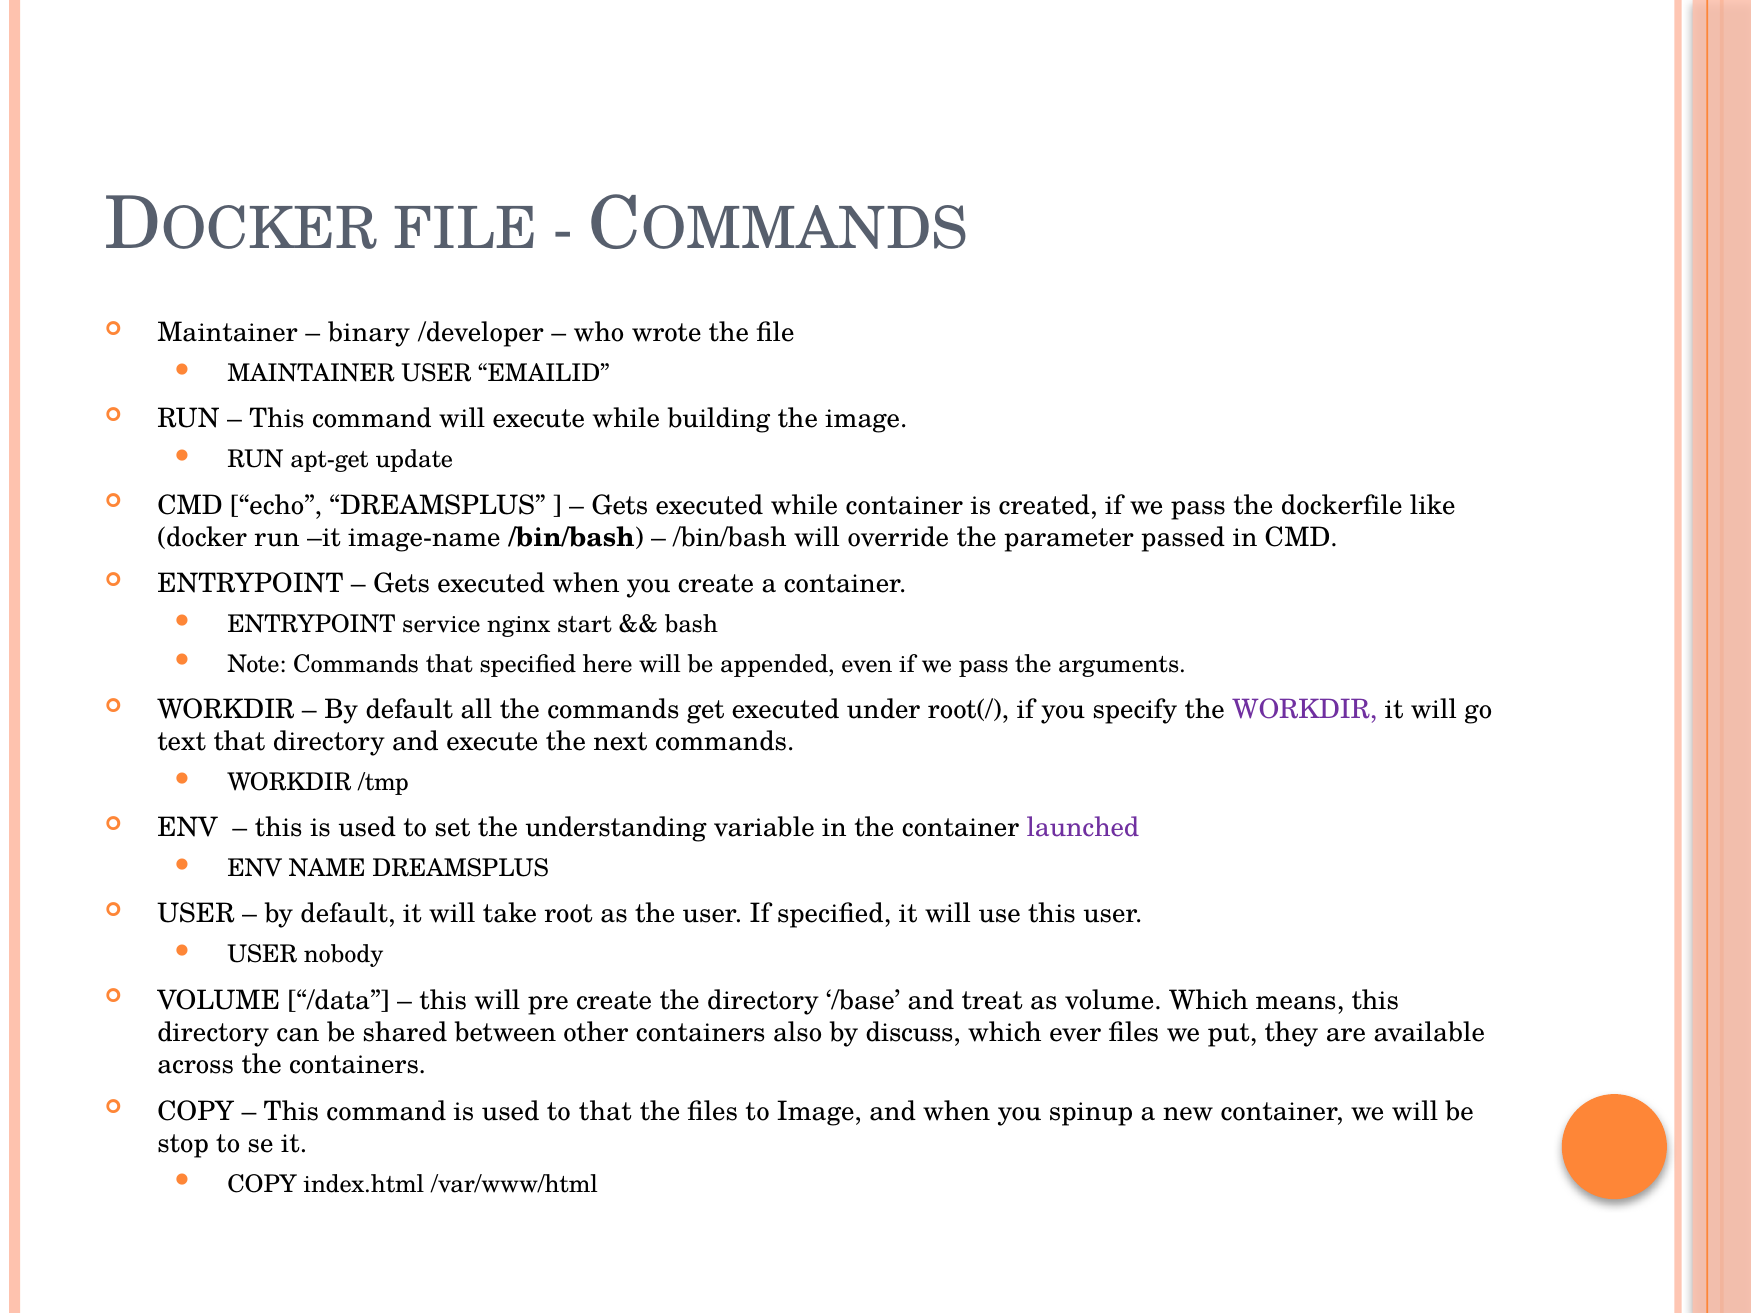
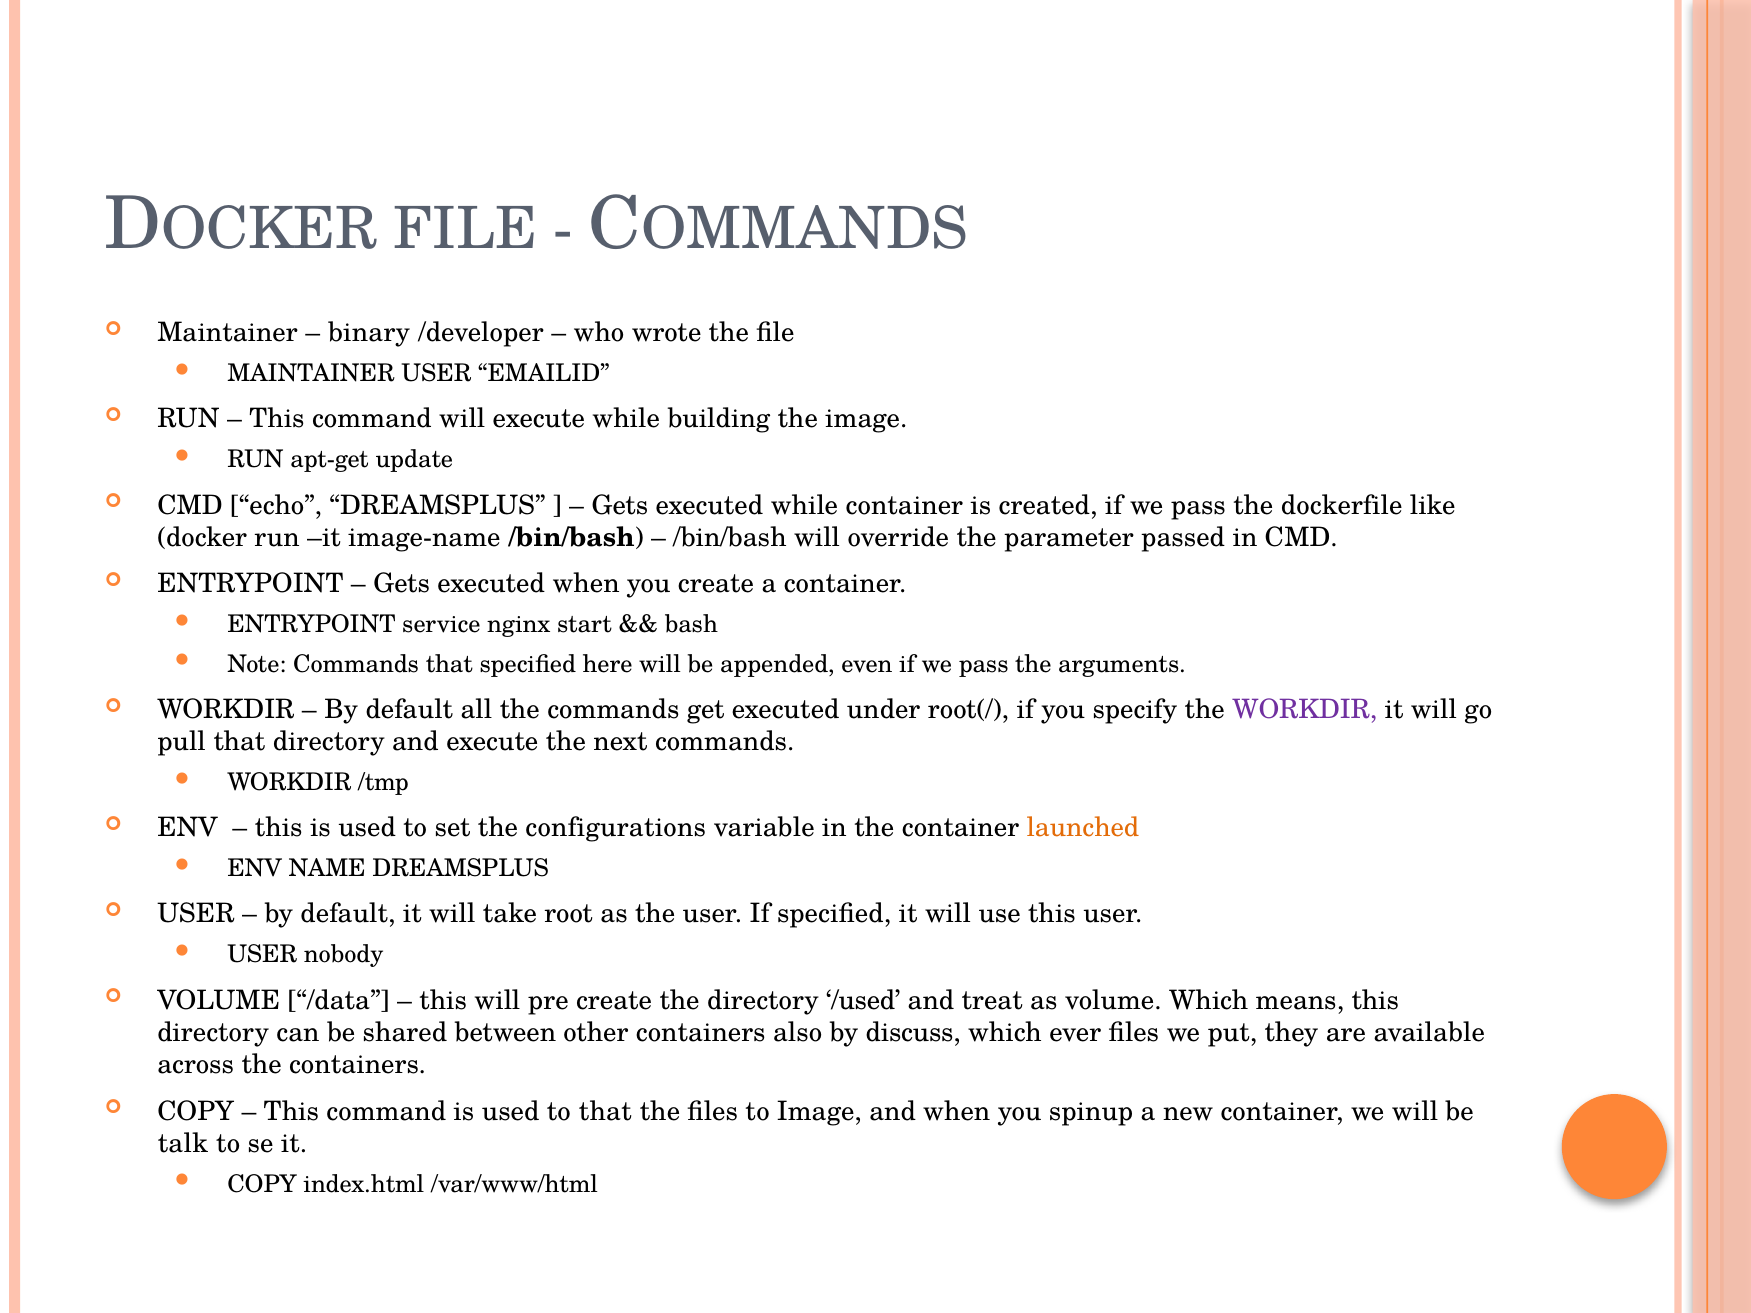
text: text -> pull (182, 742)
understanding: understanding -> configurations (616, 828)
launched colour: purple -> orange (1083, 828)
/base: /base -> /used (863, 1000)
stop: stop -> talk (183, 1144)
